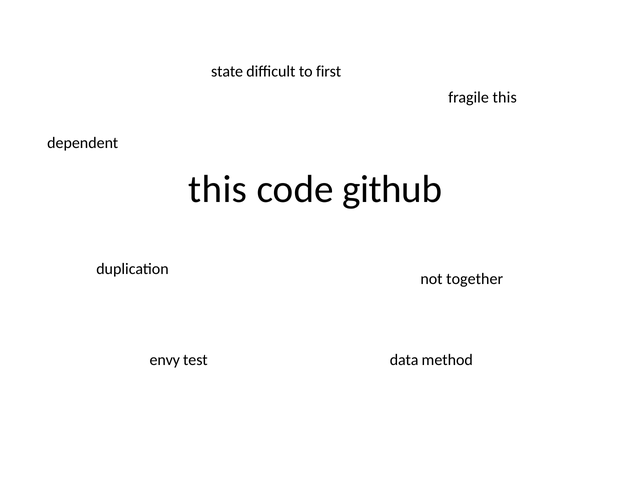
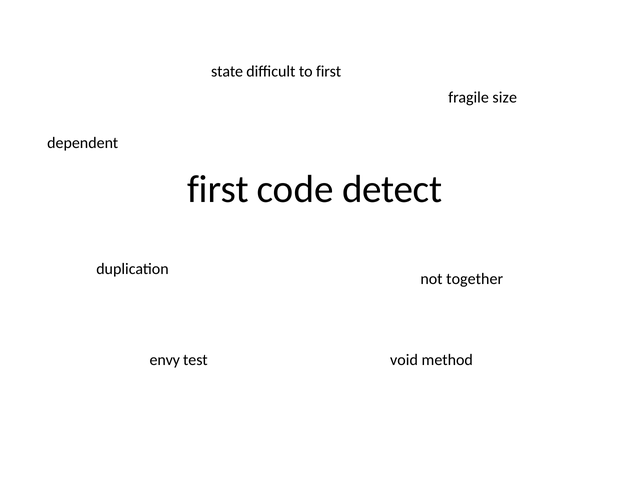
fragile this: this -> size (505, 98)
this: this -> first (218, 189)
github: github -> detect (392, 189)
data: data -> void (404, 360)
